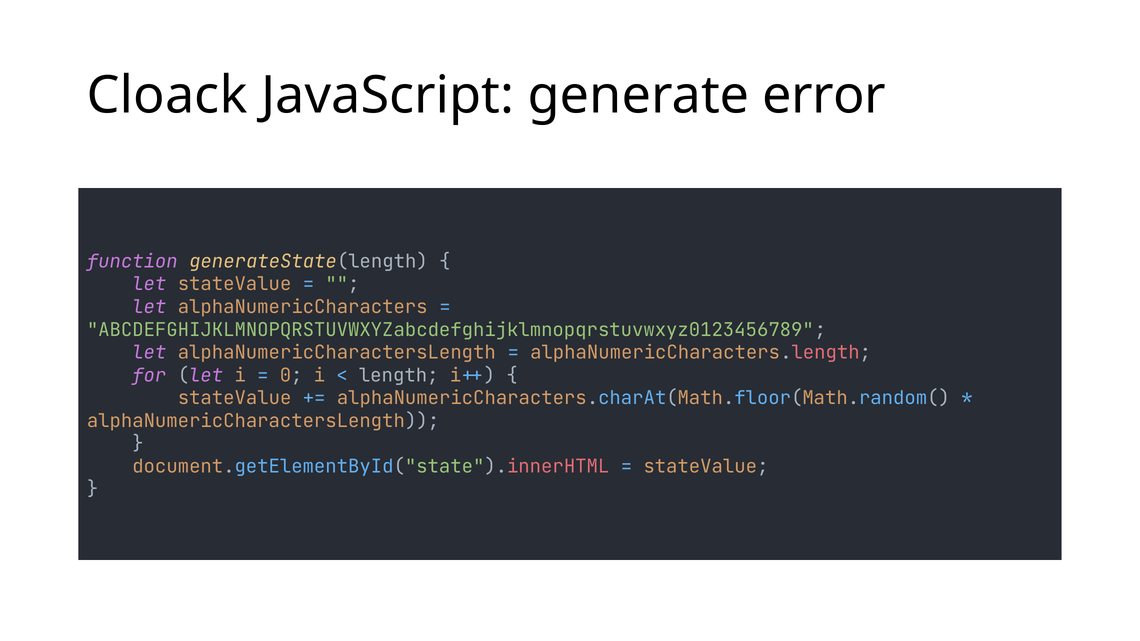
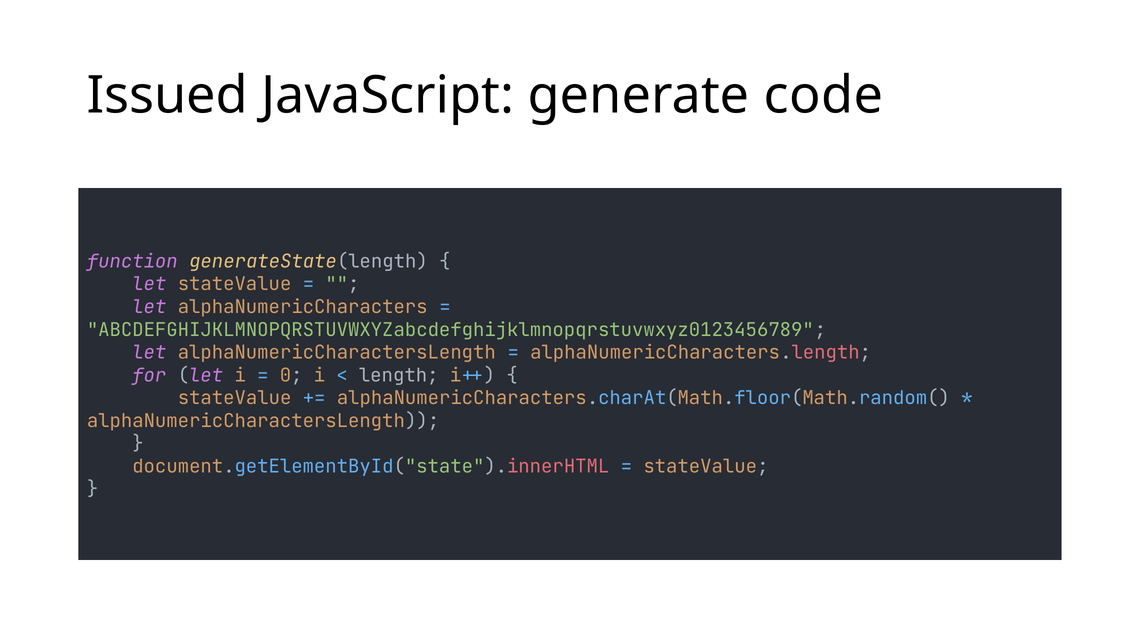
Cloack: Cloack -> Issued (167, 96)
error: error -> code (823, 96)
